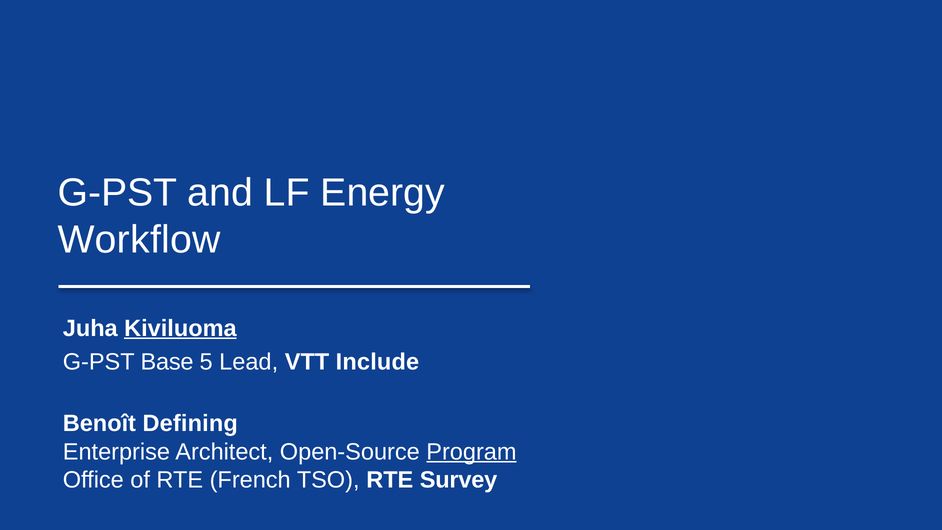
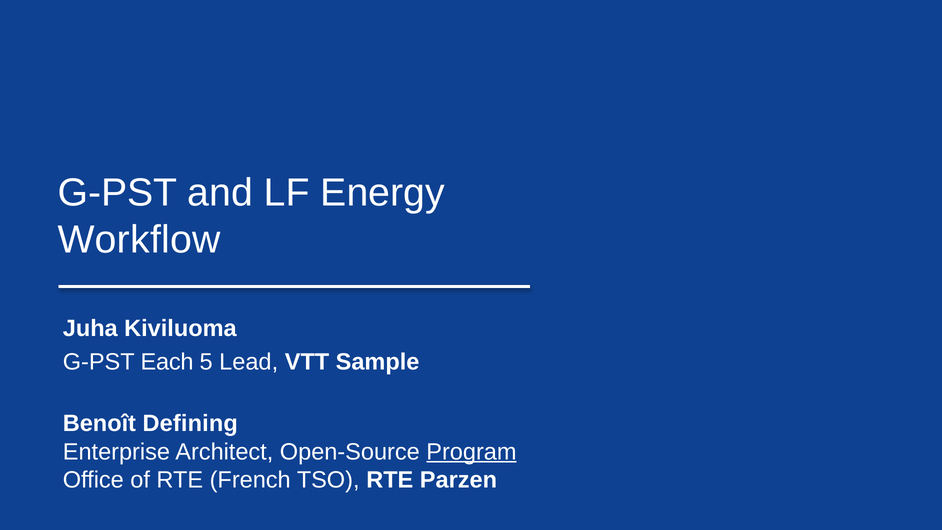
Kiviluoma underline: present -> none (180, 328)
Base: Base -> Each (167, 362)
Include: Include -> Sample (378, 362)
Survey: Survey -> Parzen (458, 480)
